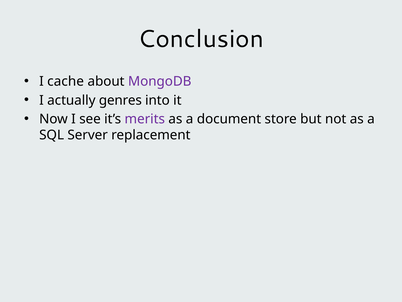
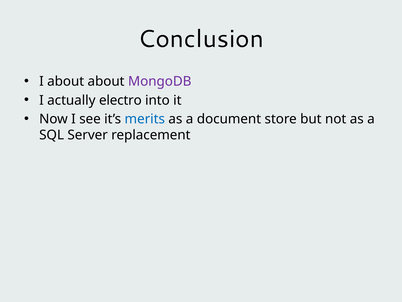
I cache: cache -> about (66, 81)
genres: genres -> electro (120, 100)
merits colour: purple -> blue (145, 119)
